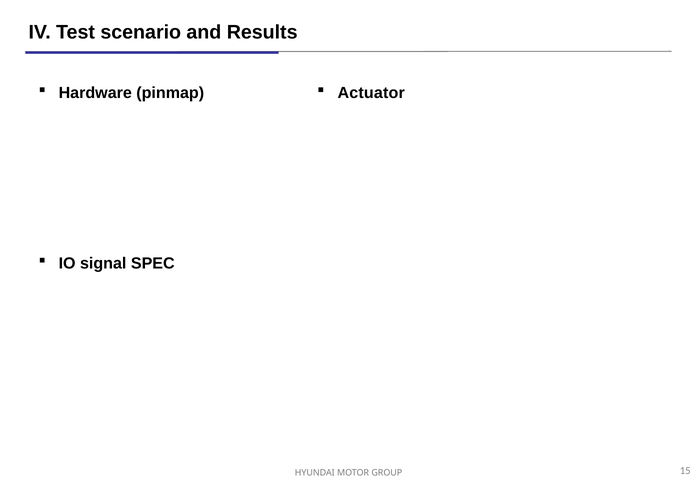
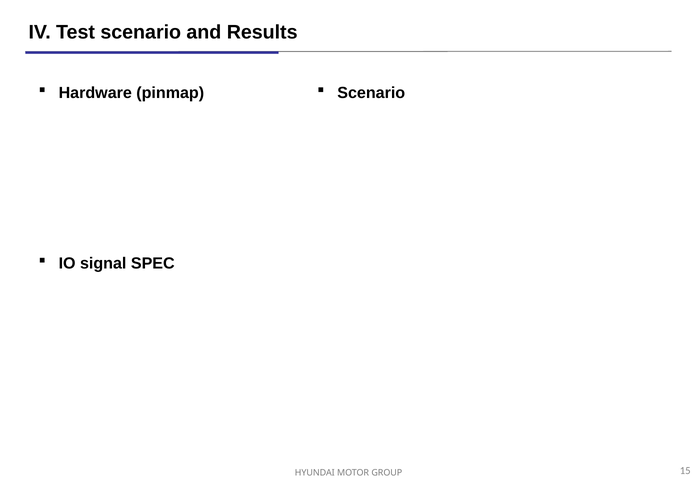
Actuator: Actuator -> Scenario (371, 93)
